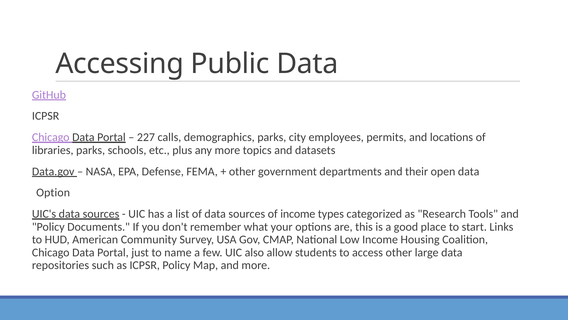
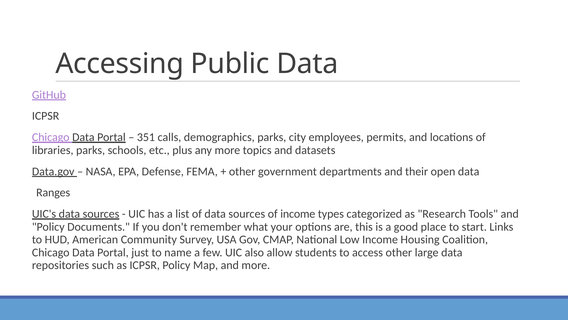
227: 227 -> 351 (146, 137)
Option: Option -> Ranges (53, 192)
